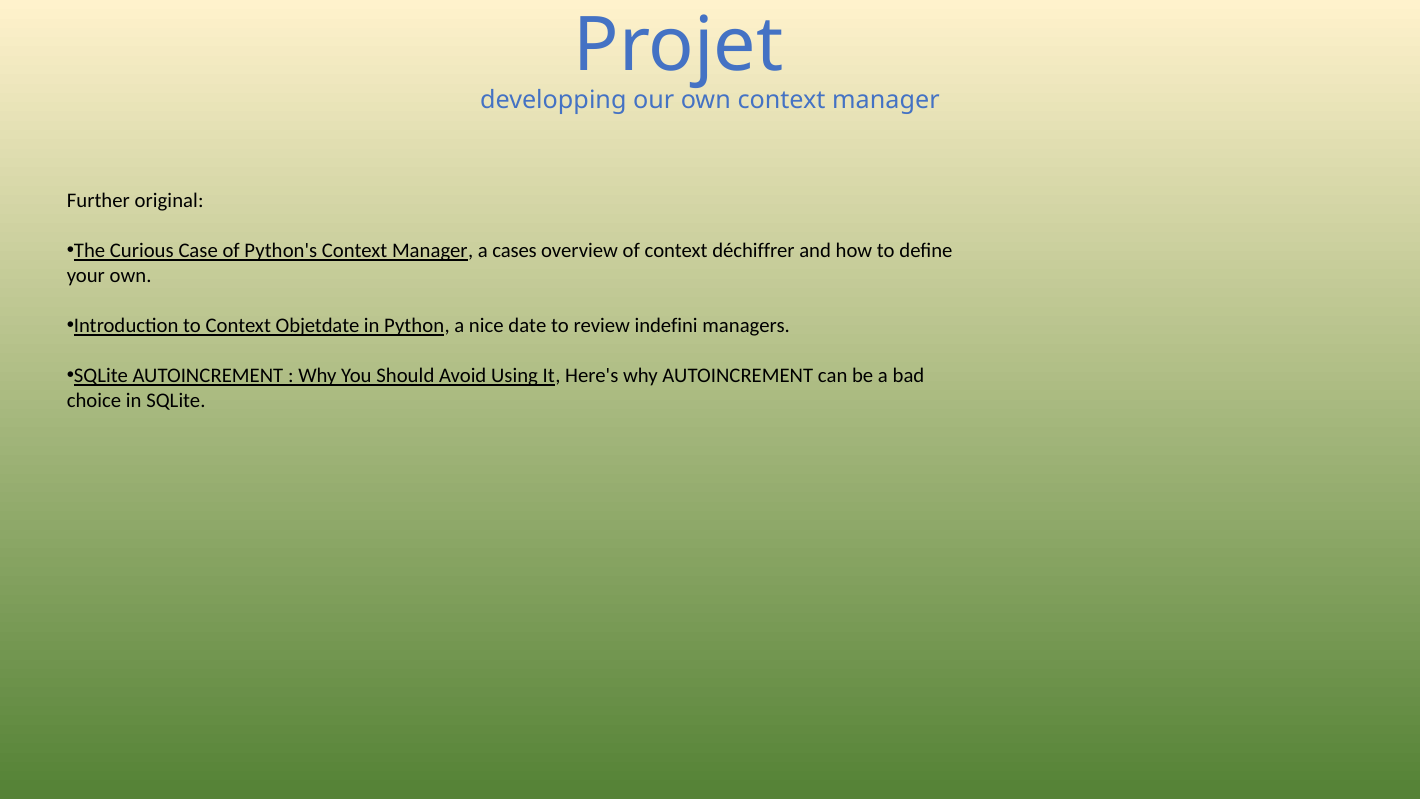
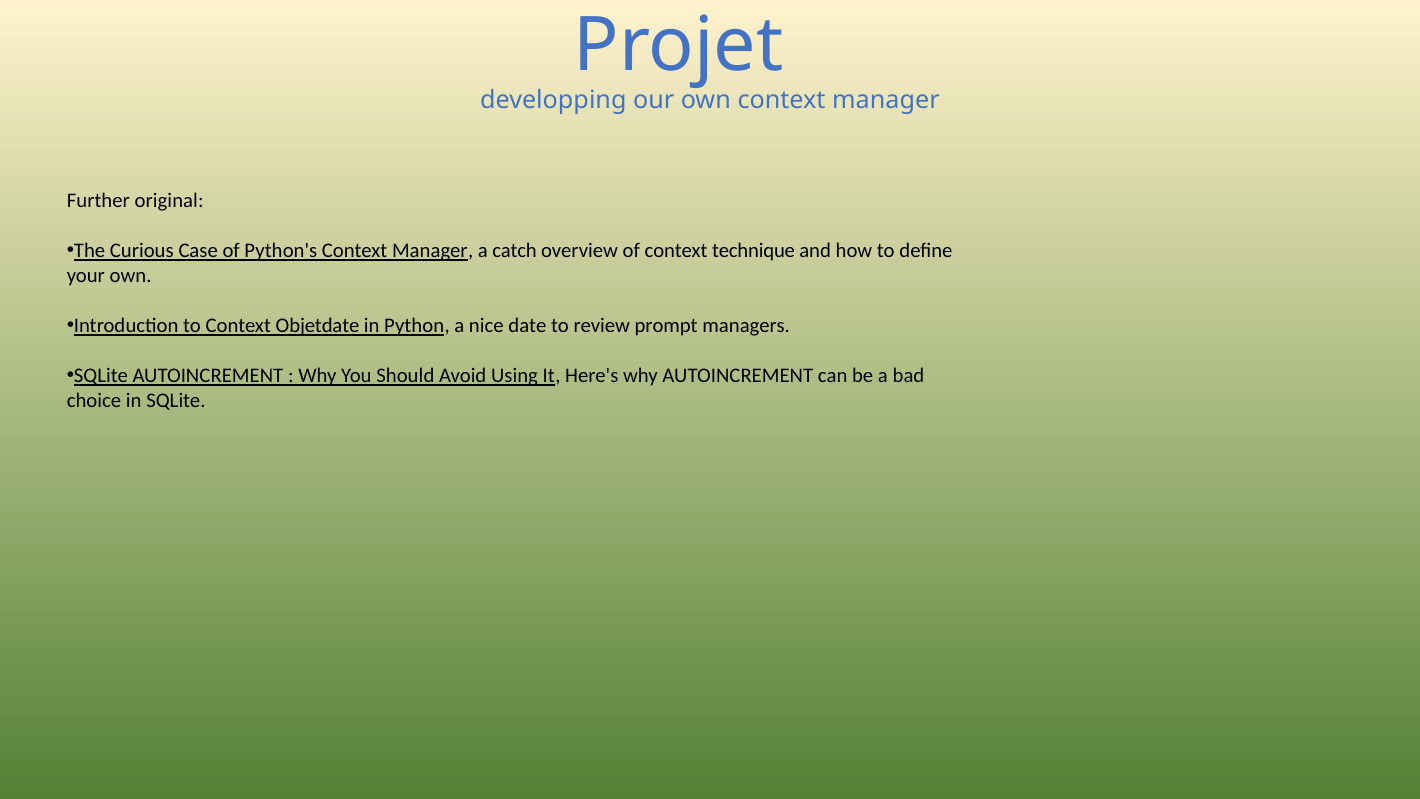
cases: cases -> catch (515, 250)
déchiffrer: déchiffrer -> technique (754, 250)
indefini: indefini -> prompt (666, 325)
